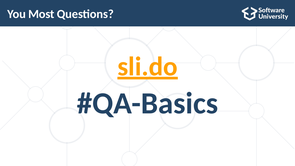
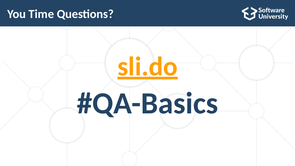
Most: Most -> Time (41, 14)
